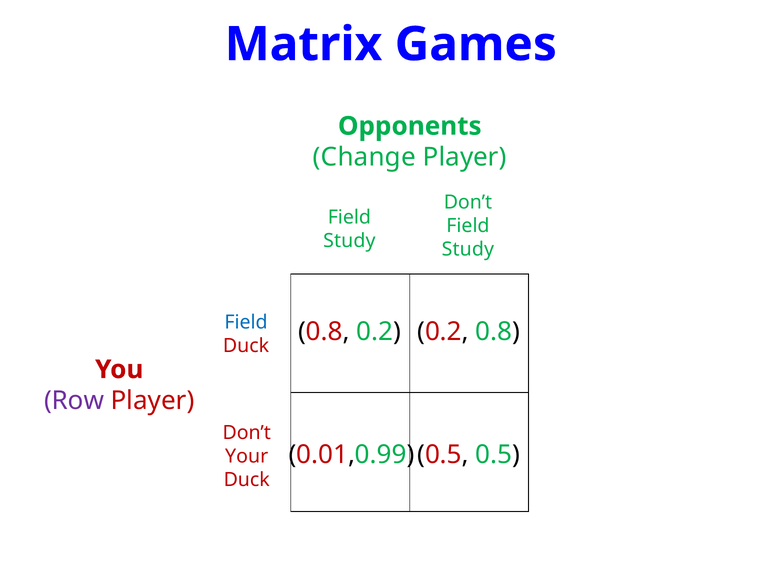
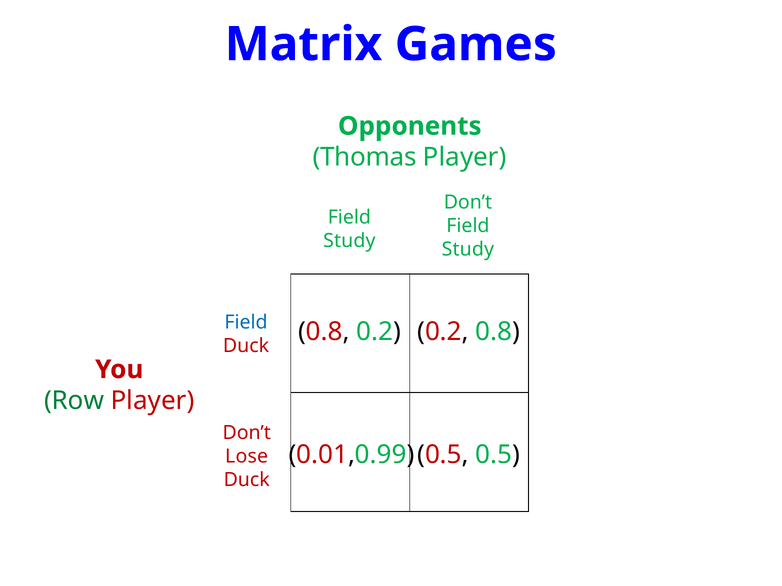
Change: Change -> Thomas (365, 158)
Row colour: purple -> green (74, 401)
Your: Your -> Lose (247, 457)
